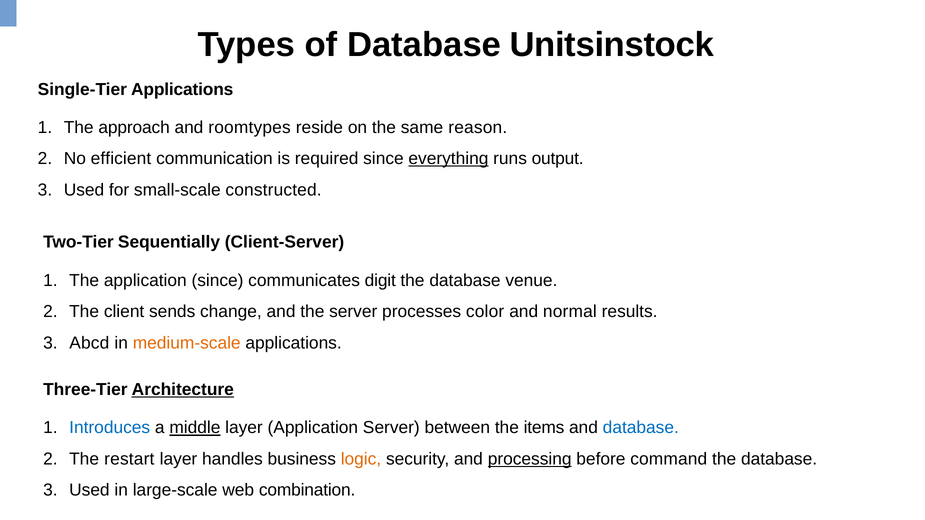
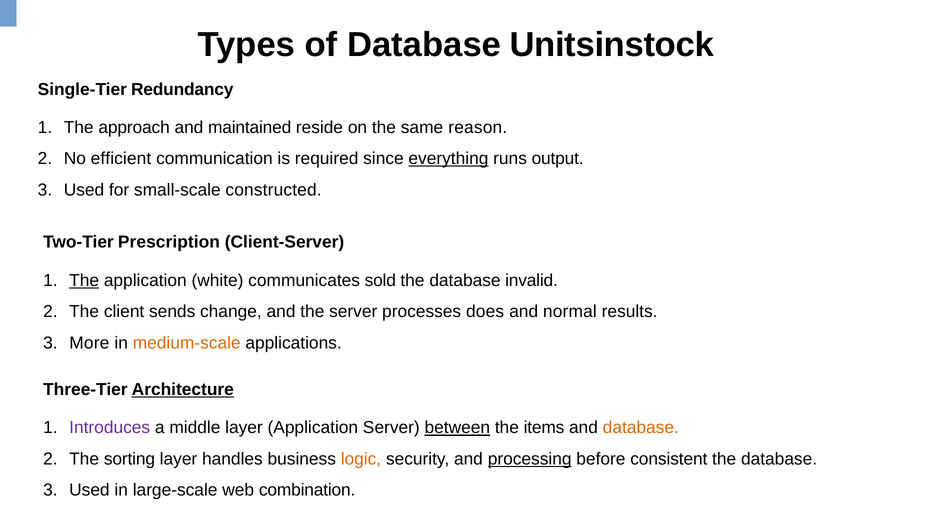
Single-Tier Applications: Applications -> Redundancy (182, 89)
roomtypes: roomtypes -> maintained (250, 128)
Sequentially: Sequentially -> Prescription (169, 242)
The underline: none -> present (84, 281)
application since: since -> white (218, 281)
digit: digit -> sold (380, 281)
venue: venue -> invalid (532, 281)
color: color -> does (485, 312)
Abcd: Abcd -> More (89, 343)
Introduces colour: blue -> purple (110, 428)
middle underline: present -> none (195, 428)
between underline: none -> present (457, 428)
database colour: blue -> orange (641, 428)
restart: restart -> sorting (129, 459)
command: command -> consistent (669, 459)
